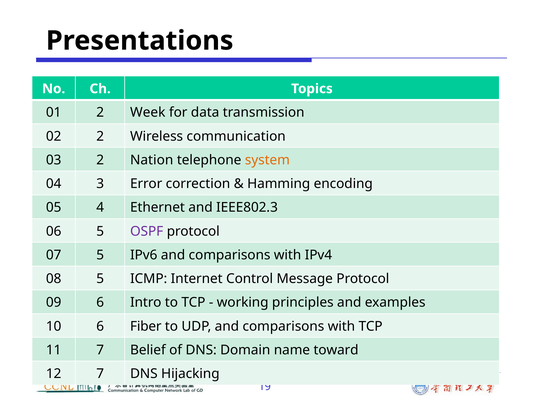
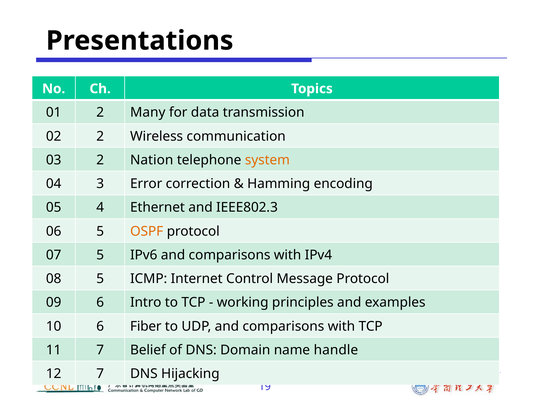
Week: Week -> Many (148, 113)
OSPF colour: purple -> orange (147, 232)
toward: toward -> handle (336, 351)
